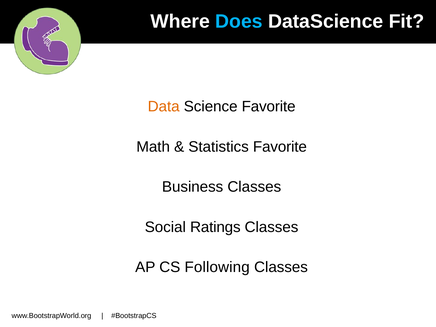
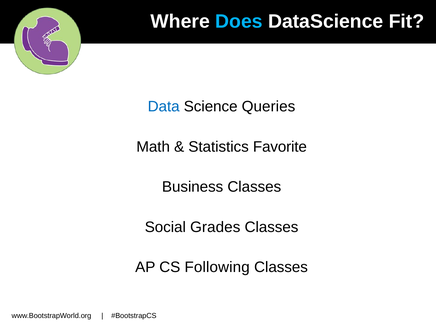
Data colour: orange -> blue (164, 107)
Science Favorite: Favorite -> Queries (268, 107)
Ratings: Ratings -> Grades (215, 227)
